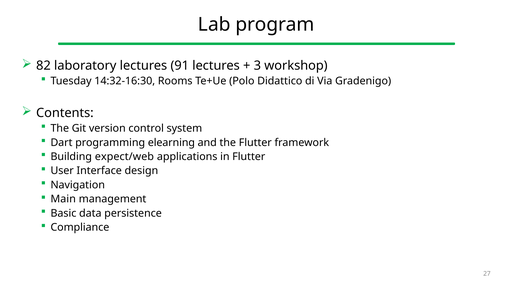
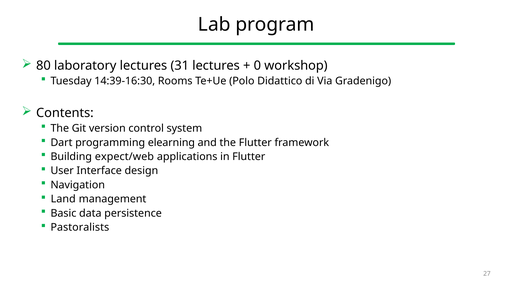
82: 82 -> 80 (43, 66)
91: 91 -> 31 (180, 66)
3: 3 -> 0 (257, 66)
14:32-16:30: 14:32-16:30 -> 14:39-16:30 (125, 81)
Main: Main -> Land (63, 199)
Compliance: Compliance -> Pastoralists (80, 228)
